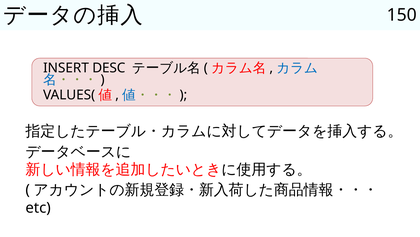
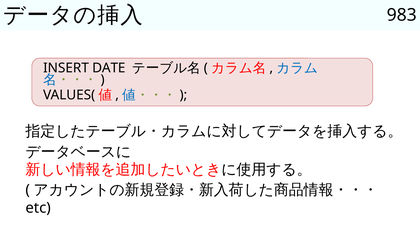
150: 150 -> 983 (402, 15)
DESC: DESC -> DATE (109, 68)
